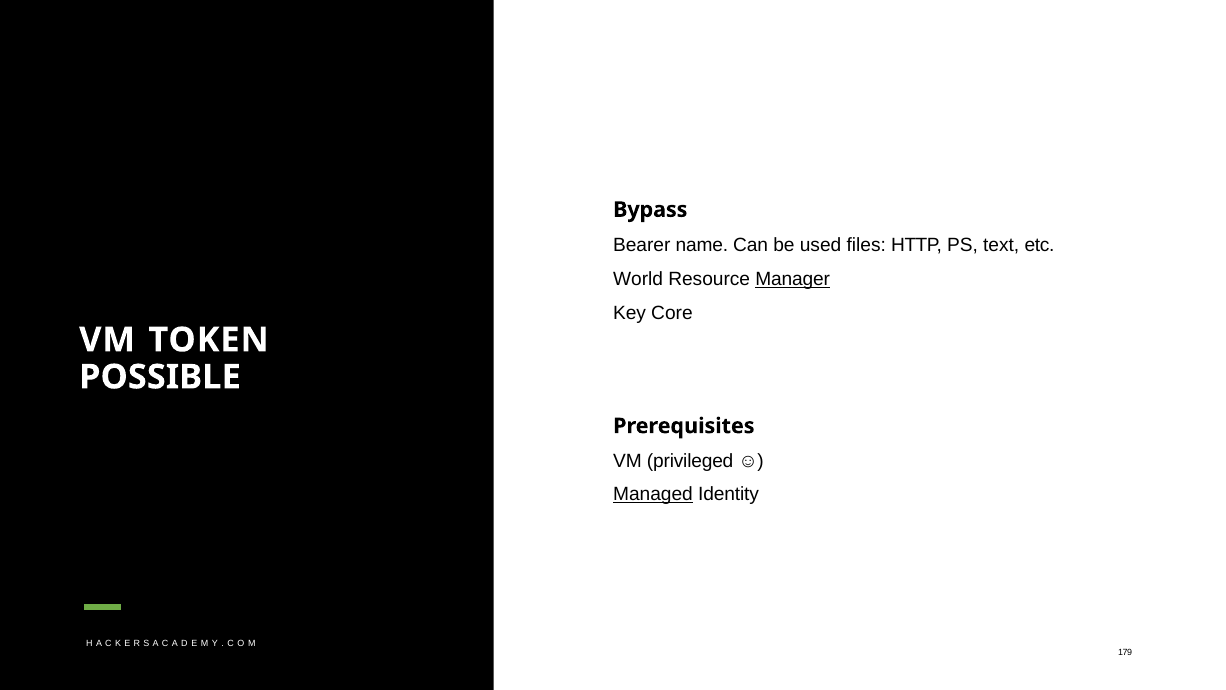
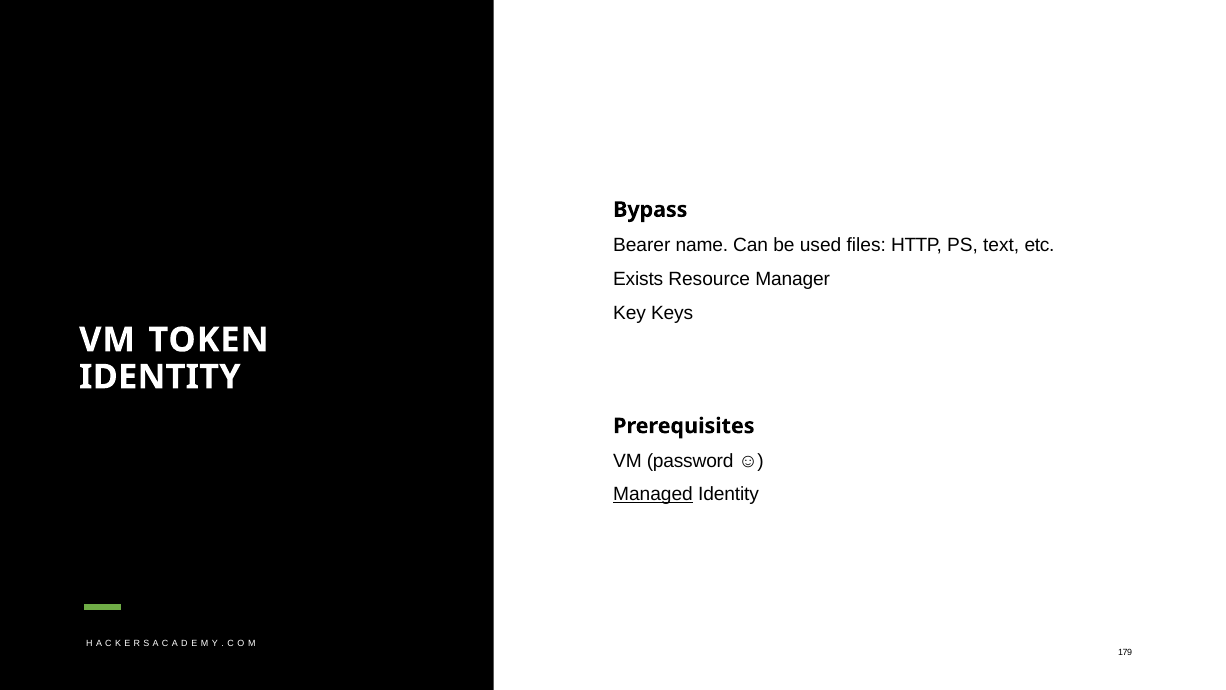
World: World -> Exists (638, 279)
Manager underline: present -> none (793, 279)
Core: Core -> Keys (672, 313)
POSSIBLE: POSSIBLE -> IDENTITY (160, 377)
privileged: privileged -> password (690, 460)
